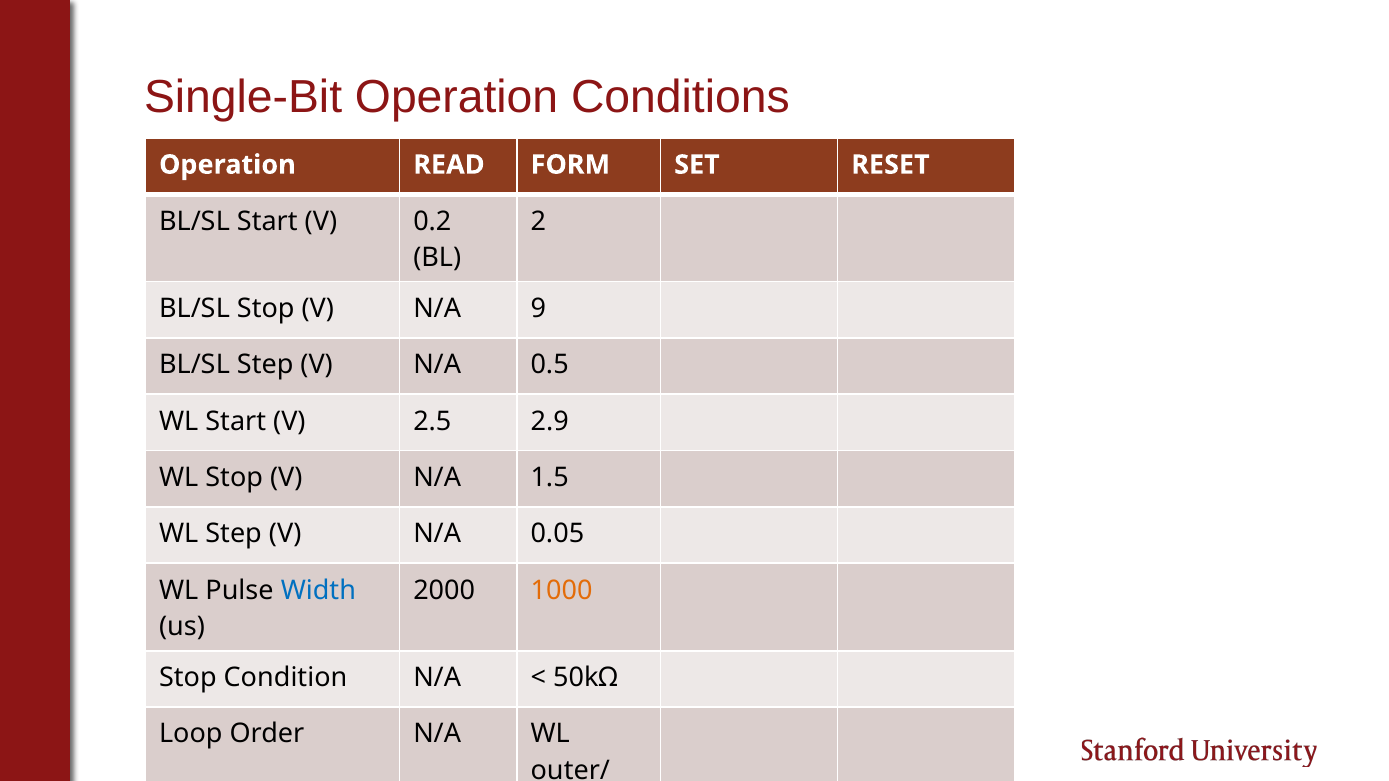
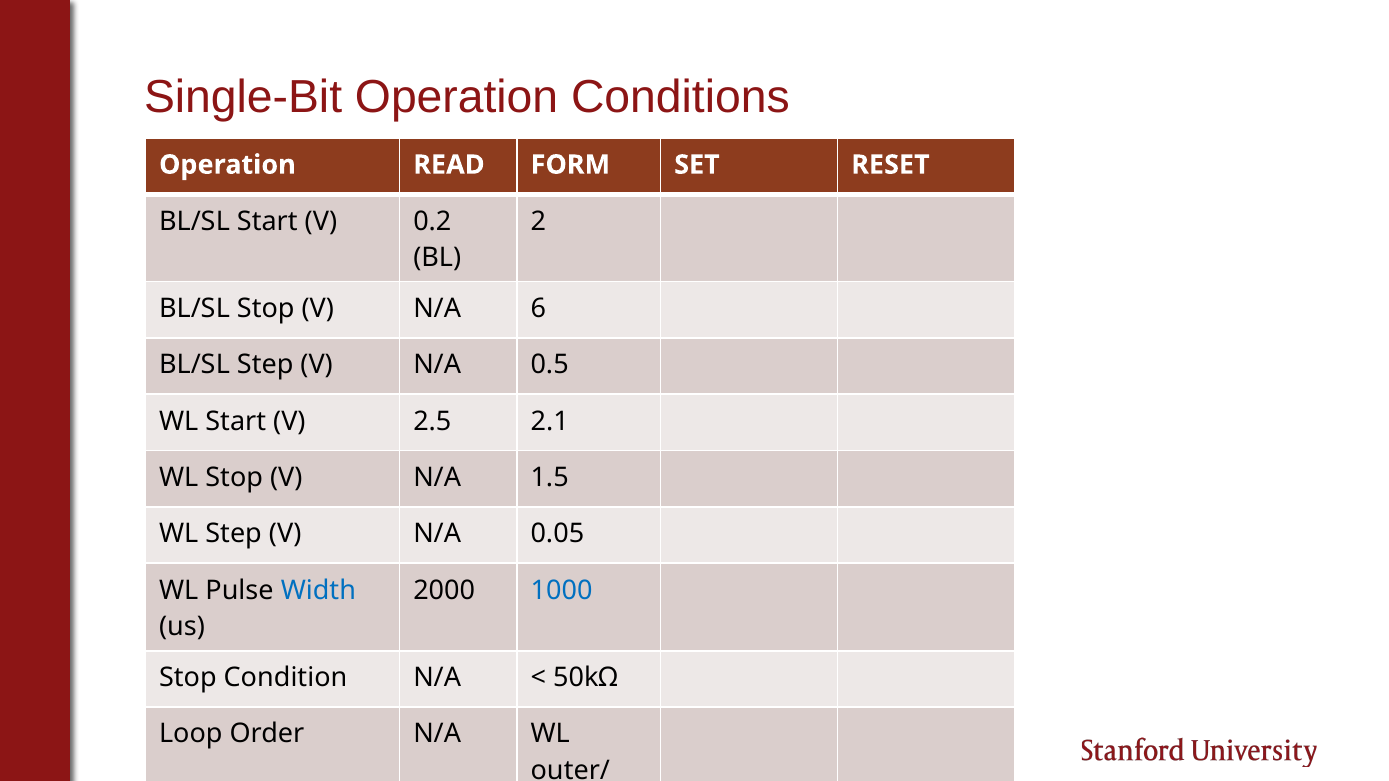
9: 9 -> 6 (538, 309)
2.9: 2.9 -> 2.1 (550, 421)
1000 colour: orange -> blue (562, 590)
